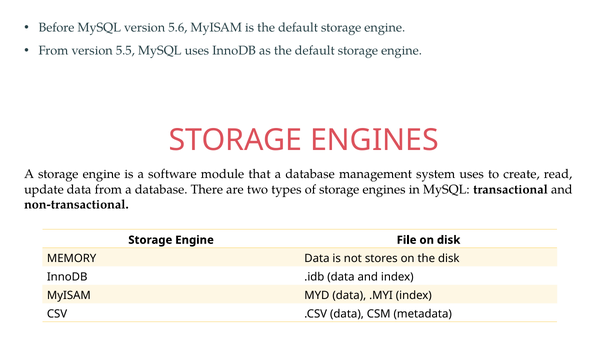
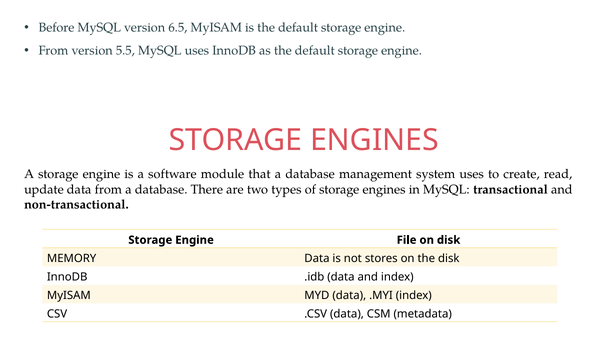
5.6: 5.6 -> 6.5 (178, 28)
